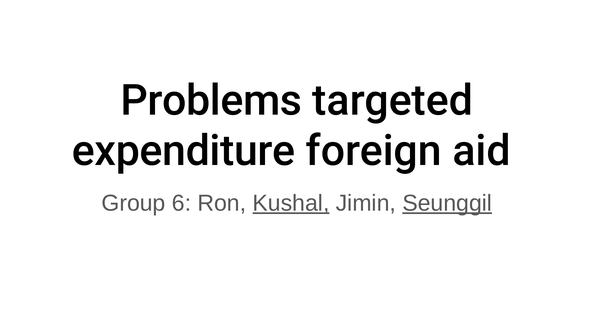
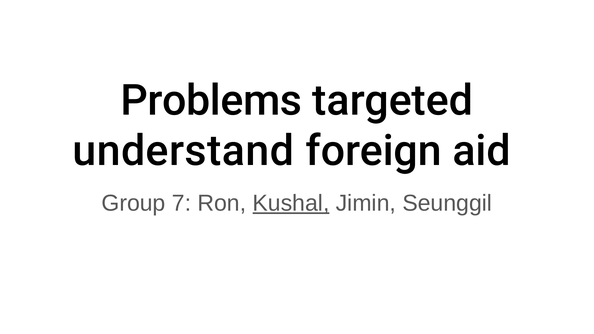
expenditure: expenditure -> understand (183, 151)
6: 6 -> 7 (182, 203)
Seunggil underline: present -> none (447, 203)
